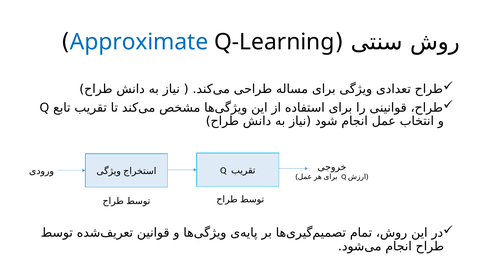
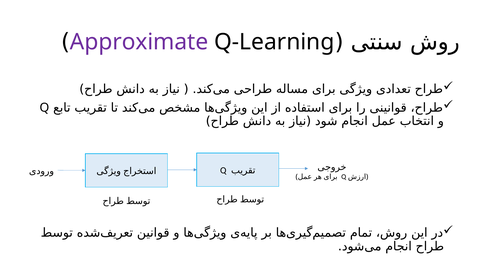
Approximate colour: blue -> purple (139, 42)
